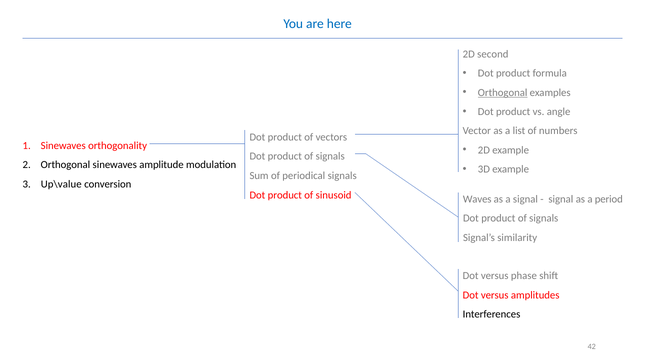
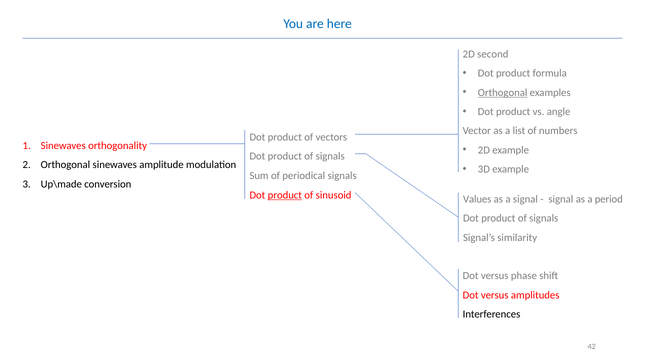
Up\value: Up\value -> Up\made (61, 184)
product underline: none -> present (285, 195)
Waves: Waves -> Values (477, 199)
